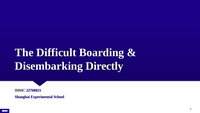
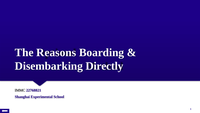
Difficult: Difficult -> Reasons (56, 52)
